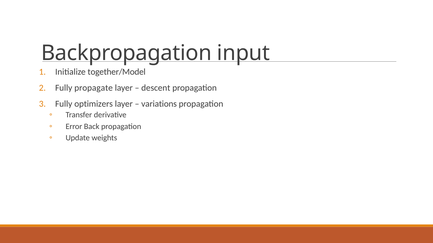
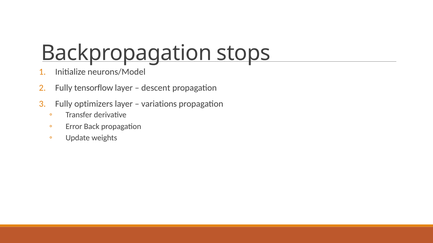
input: input -> stops (244, 53)
together/Model: together/Model -> neurons/Model (117, 72)
propagate: propagate -> tensorflow (94, 88)
